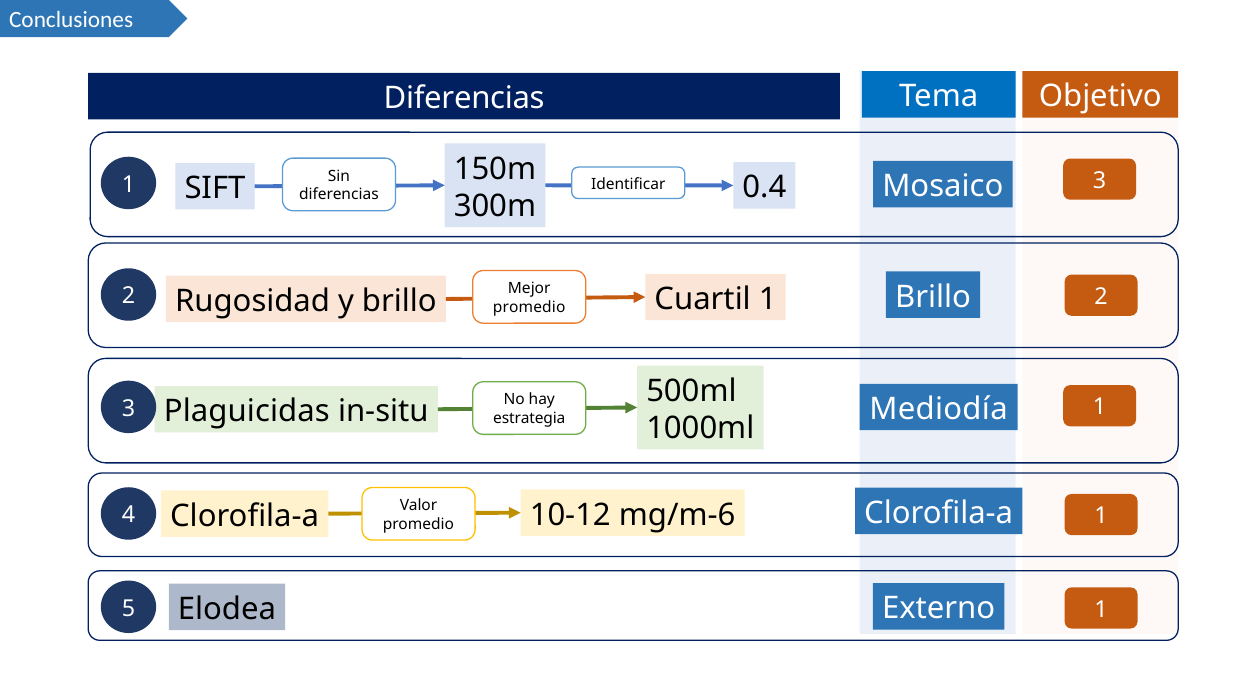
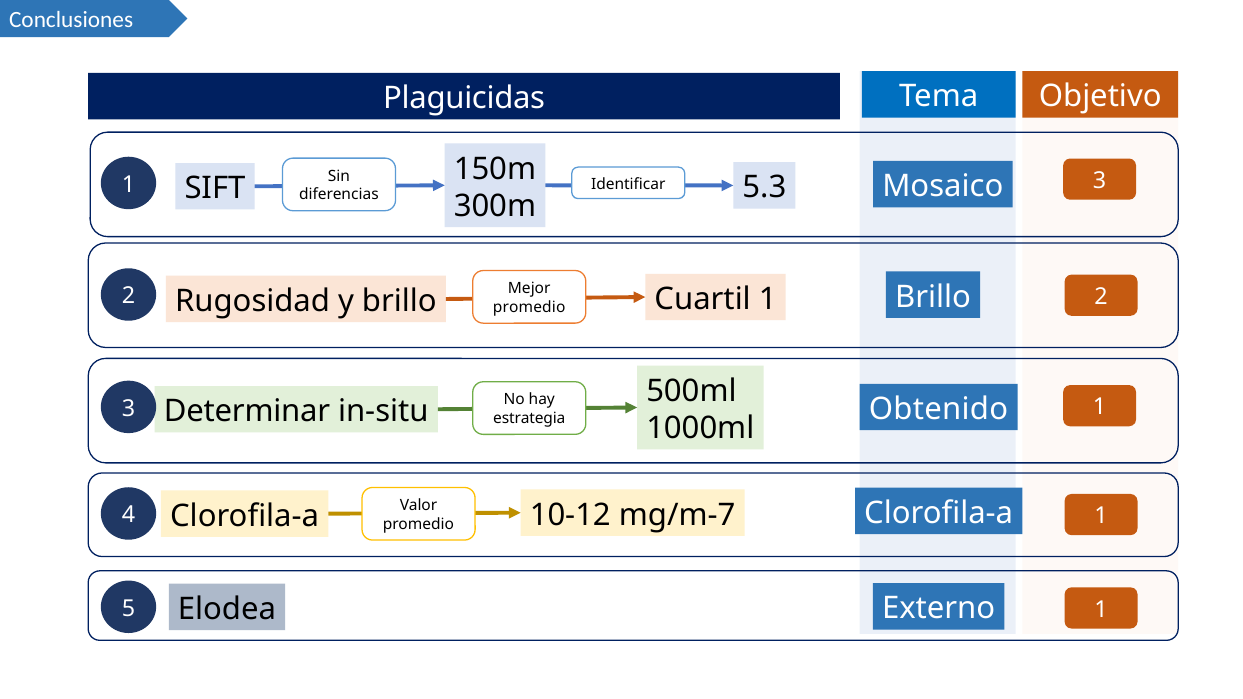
Diferencias: Diferencias -> Plaguicidas (464, 98)
0.4: 0.4 -> 5.3 (764, 188)
Mediodía: Mediodía -> Obtenido (938, 409)
Plaguicidas: Plaguicidas -> Determinar (247, 412)
mg/m-6: mg/m-6 -> mg/m-7 (677, 515)
